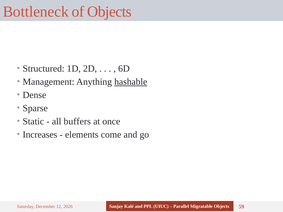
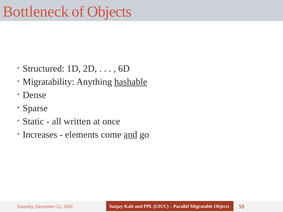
Management: Management -> Migratability (49, 82)
buffers: buffers -> written (77, 121)
and underline: none -> present (130, 135)
